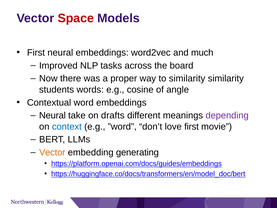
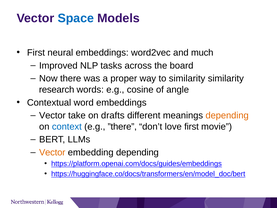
Space colour: red -> blue (76, 18)
students: students -> research (57, 90)
Neural: Neural -> Vector (52, 115)
depending colour: purple -> orange (227, 115)
”word: ”word -> ”there (122, 126)
embedding generating: generating -> depending (137, 152)
